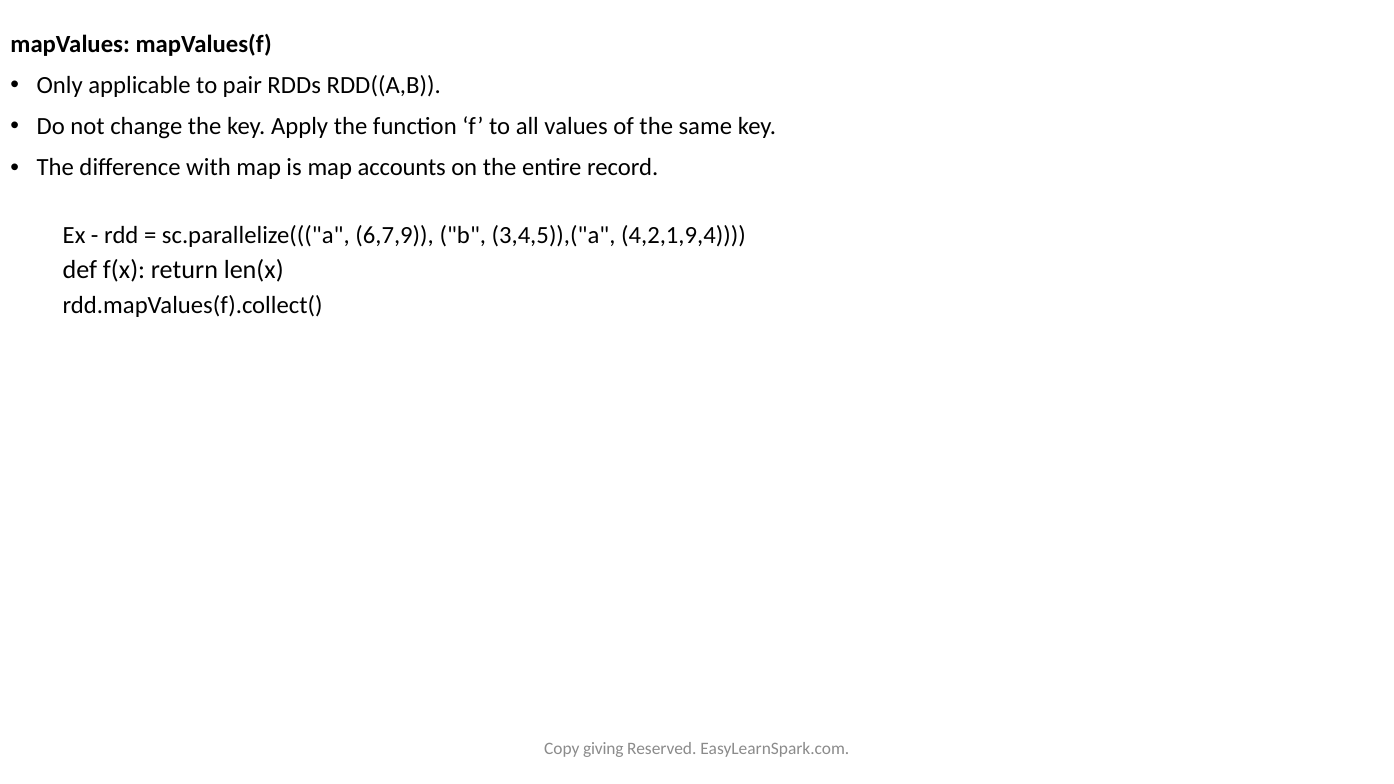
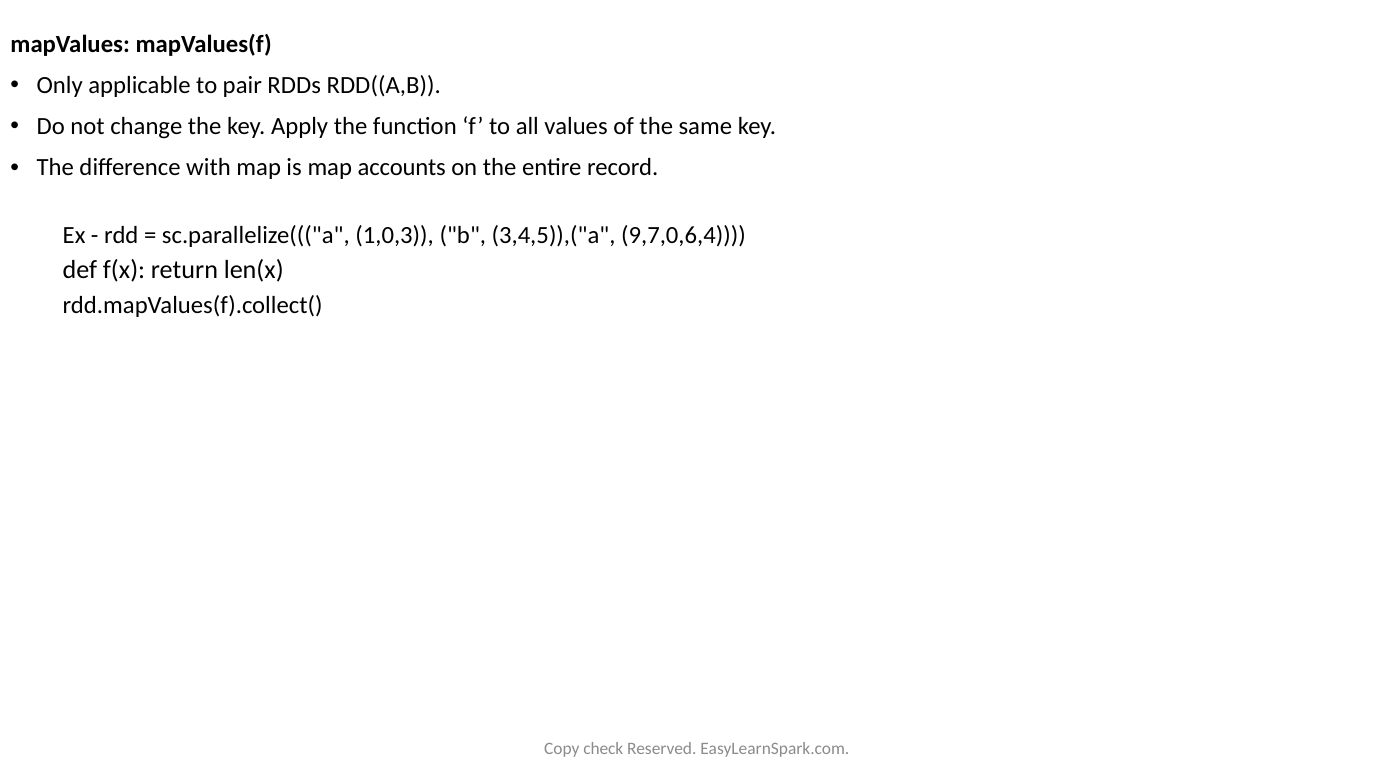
6,7,9: 6,7,9 -> 1,0,3 (395, 236)
4,2,1,9,4: 4,2,1,9,4 -> 9,7,0,6,4 (683, 236)
giving: giving -> check (603, 749)
